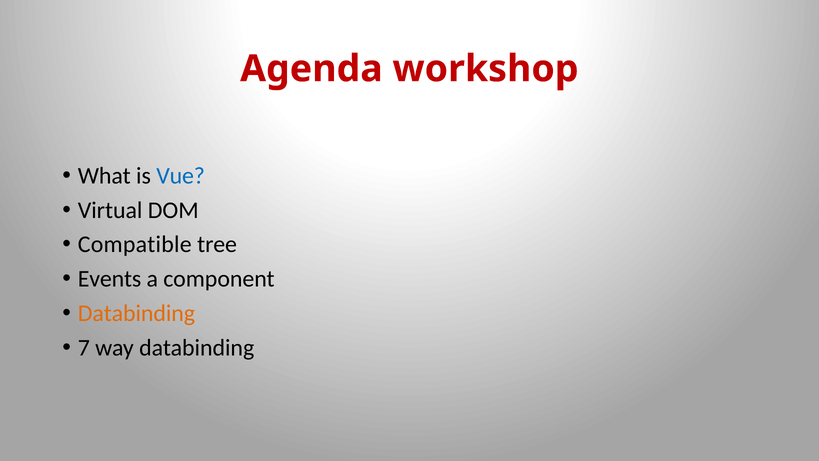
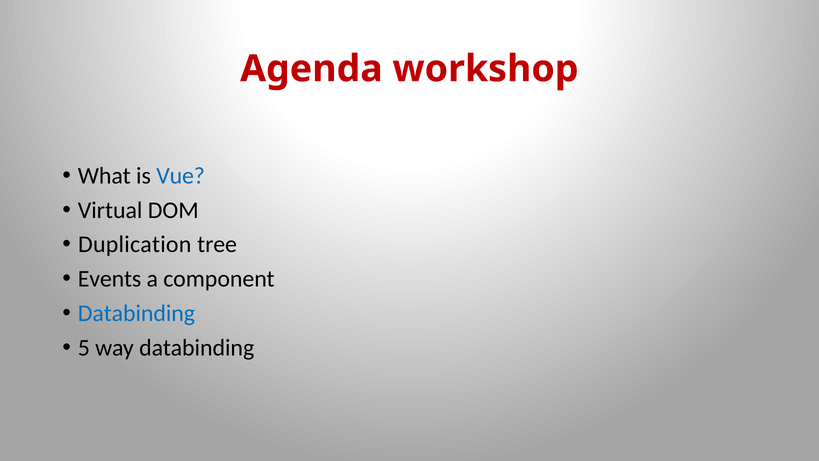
Compatible: Compatible -> Duplication (135, 244)
Databinding colour: orange -> blue (136, 313)
7: 7 -> 5 (84, 347)
